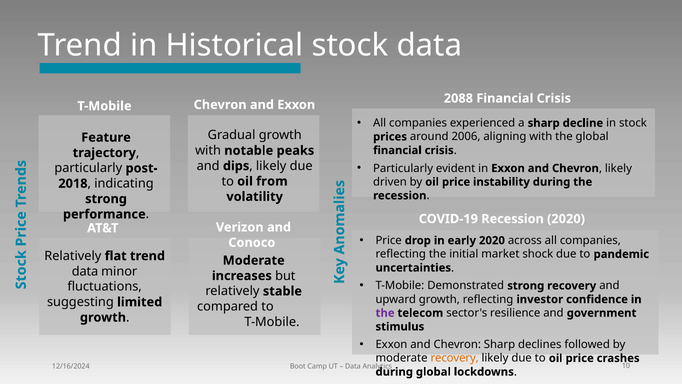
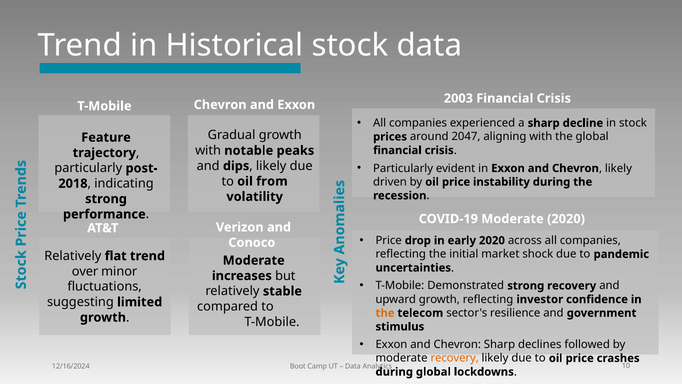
2088: 2088 -> 2003 (458, 98)
2006: 2006 -> 2047 (466, 137)
COVID-19 Recession: Recession -> Moderate (512, 219)
data: data -> over (85, 271)
the colour: purple -> orange (385, 313)
